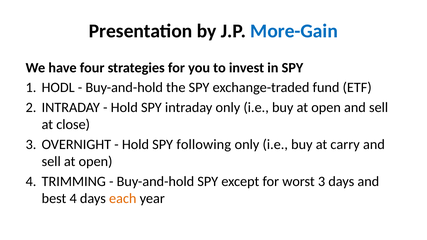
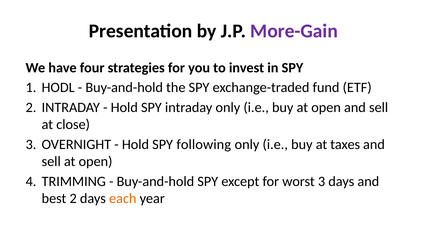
More-Gain colour: blue -> purple (294, 31)
carry: carry -> taxes (345, 145)
best 4: 4 -> 2 (73, 199)
